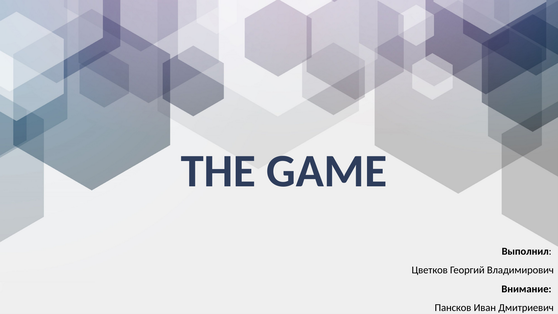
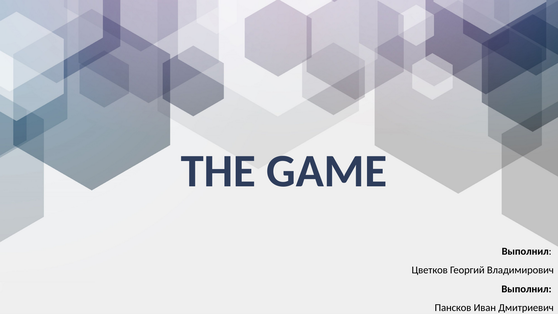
Внимание: Внимание -> Выполнил (526, 289)
